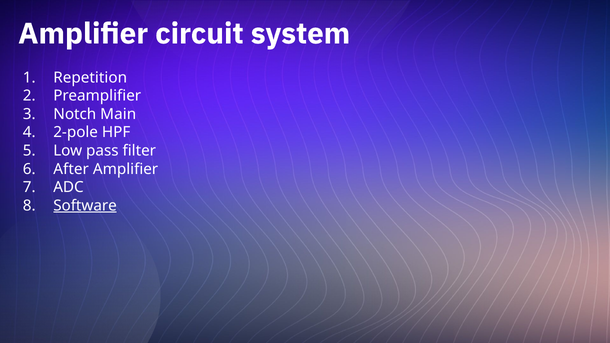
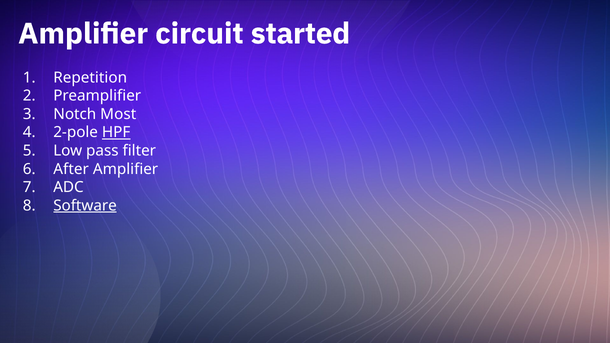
system: system -> started (300, 34)
Main: Main -> Most (118, 114)
HPF underline: none -> present (116, 133)
